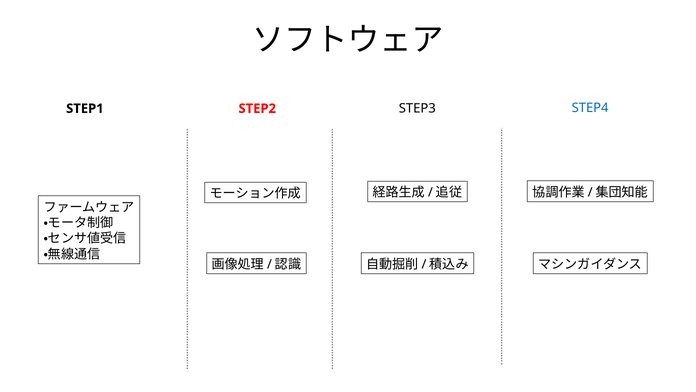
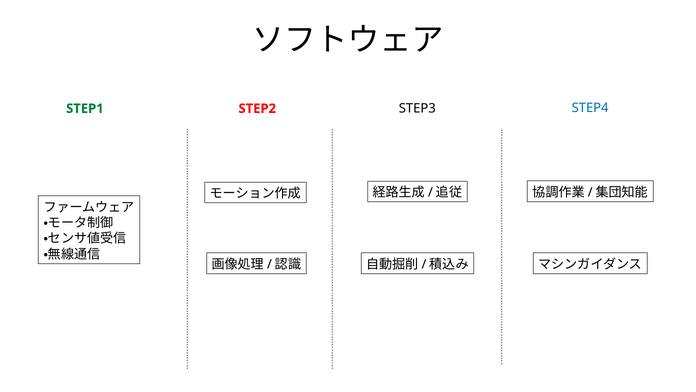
STEP1 colour: black -> green (85, 108)
